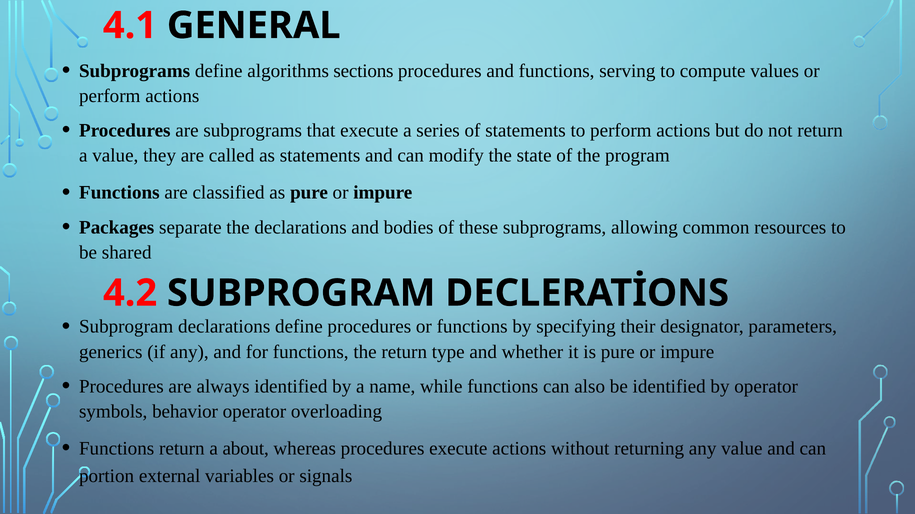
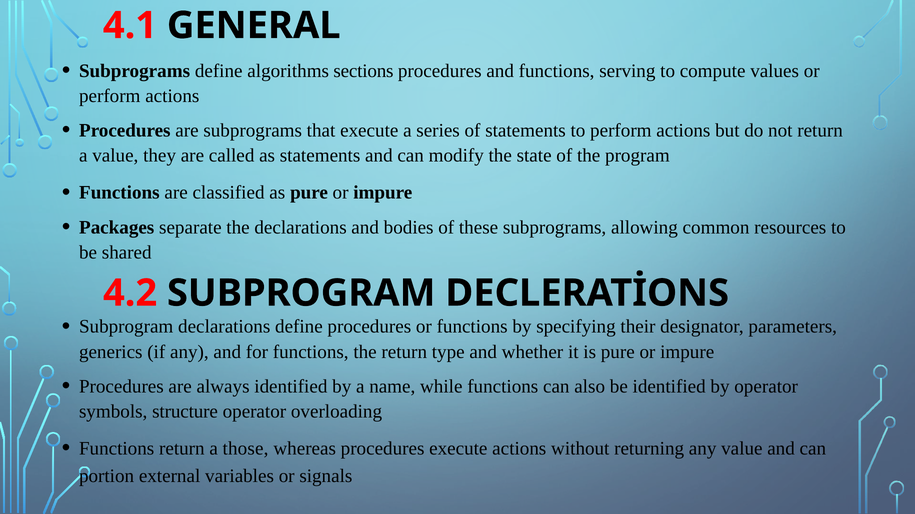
behavior: behavior -> structure (185, 412)
about: about -> those (246, 449)
